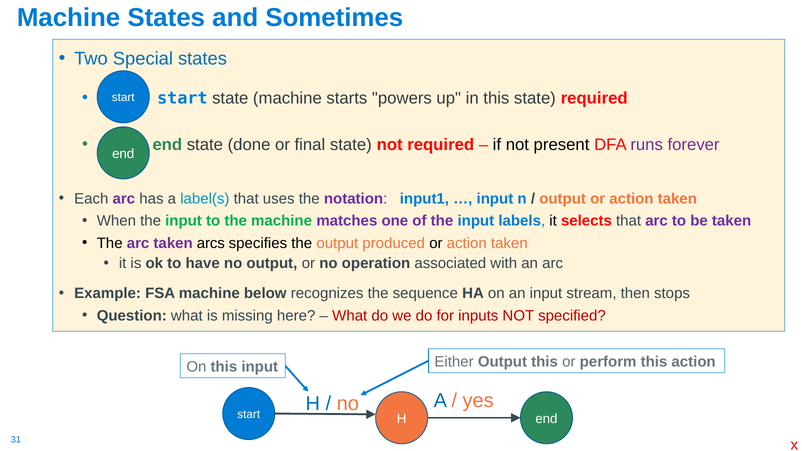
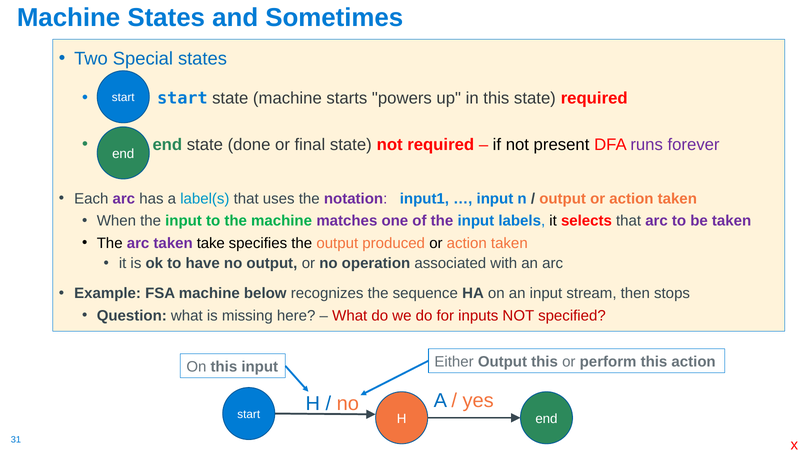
arcs: arcs -> take (211, 243)
